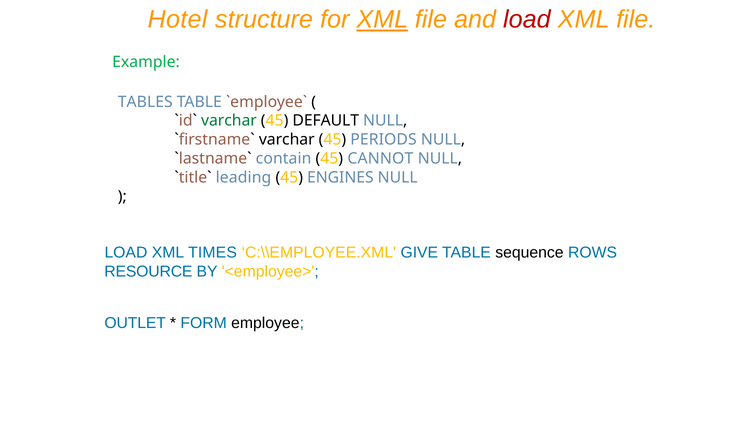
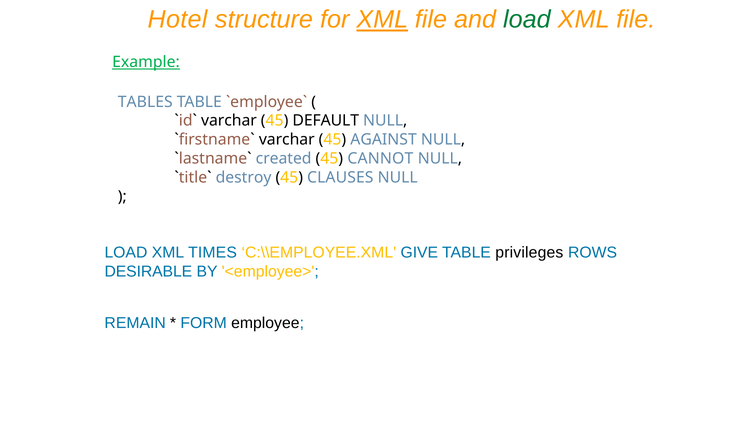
load colour: red -> green (527, 20)
Example underline: none -> present (146, 62)
varchar colour: green -> black (229, 121)
PERIODS: PERIODS -> AGAINST (384, 140)
contain: contain -> created (284, 159)
leading: leading -> destroy (244, 178)
ENGINES: ENGINES -> CLAUSES (340, 178)
sequence: sequence -> privileges (529, 253)
RESOURCE: RESOURCE -> DESIRABLE (148, 272)
OUTLET: OUTLET -> REMAIN (135, 323)
